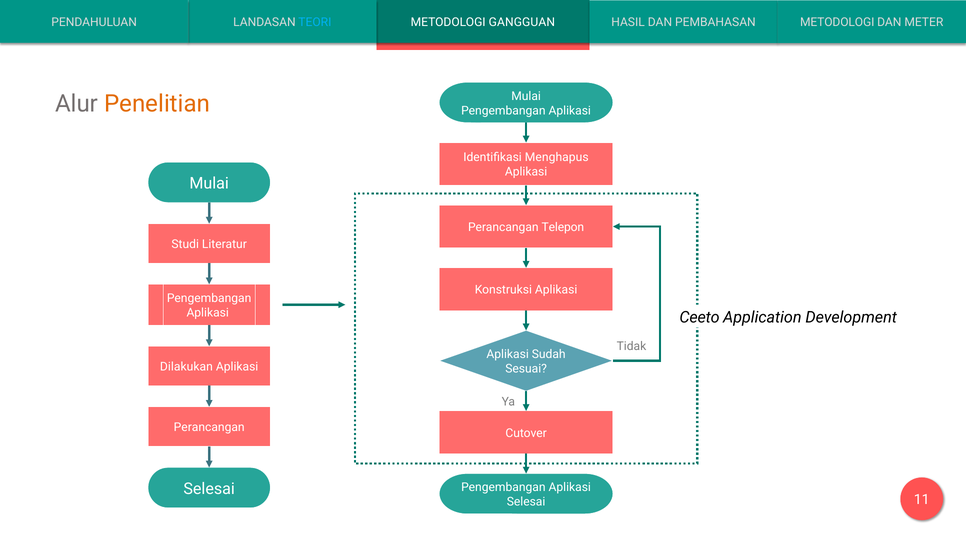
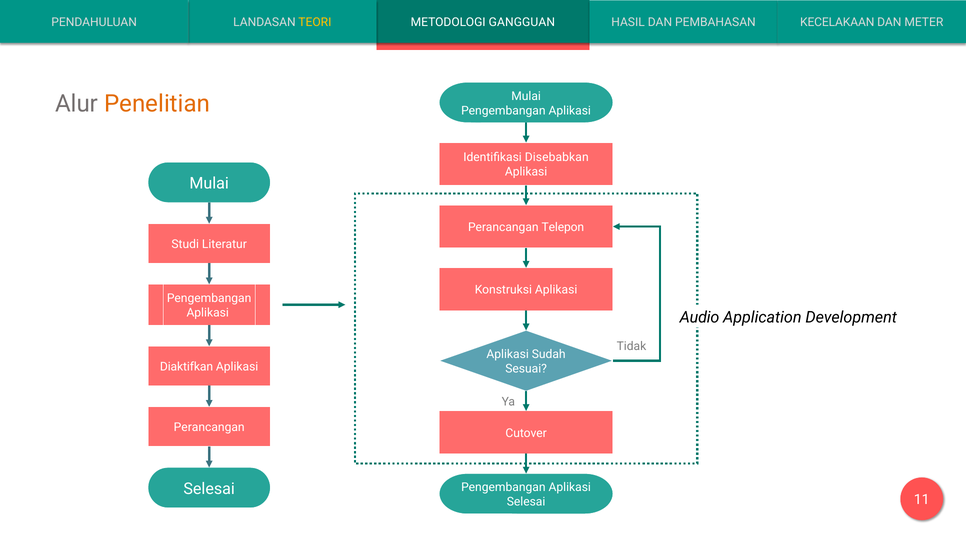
TEORI colour: light blue -> yellow (315, 22)
PEMBAHASAN METODOLOGI: METODOLOGI -> KECELAKAAN (837, 23)
Menghapus: Menghapus -> Disebabkan (557, 158)
Ceeto: Ceeto -> Audio (699, 317)
Dilakukan: Dilakukan -> Diaktifkan (186, 367)
